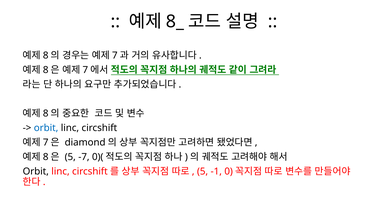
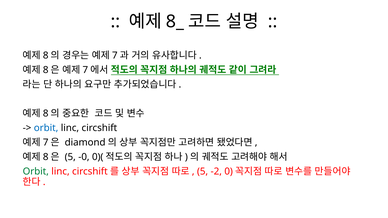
-7: -7 -> -0 (84, 157)
Orbit colour: black -> green (36, 172)
-1: -1 -> -2 (216, 172)
